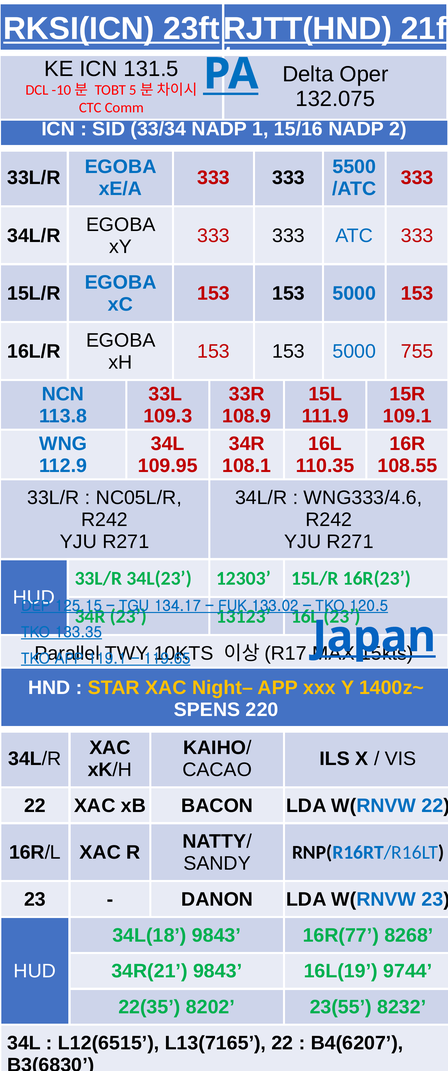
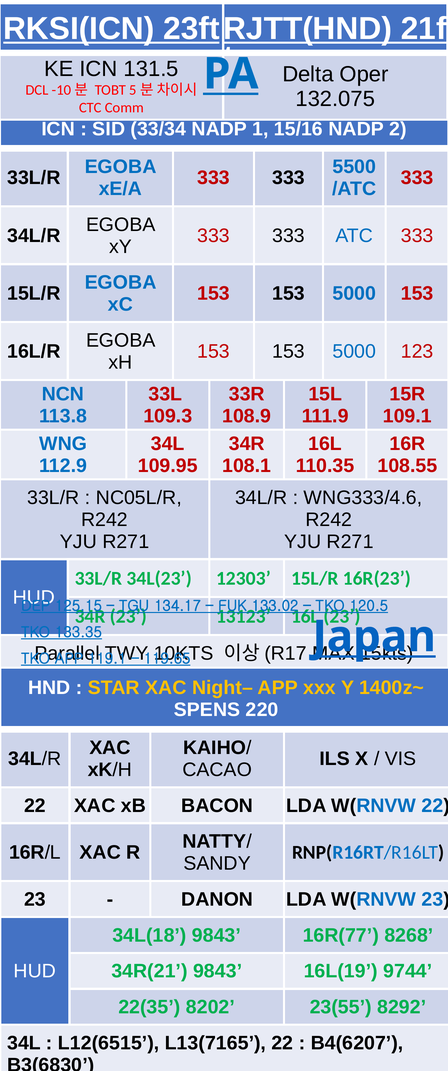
755: 755 -> 123 (417, 352)
8232: 8232 -> 8292 (402, 1008)
